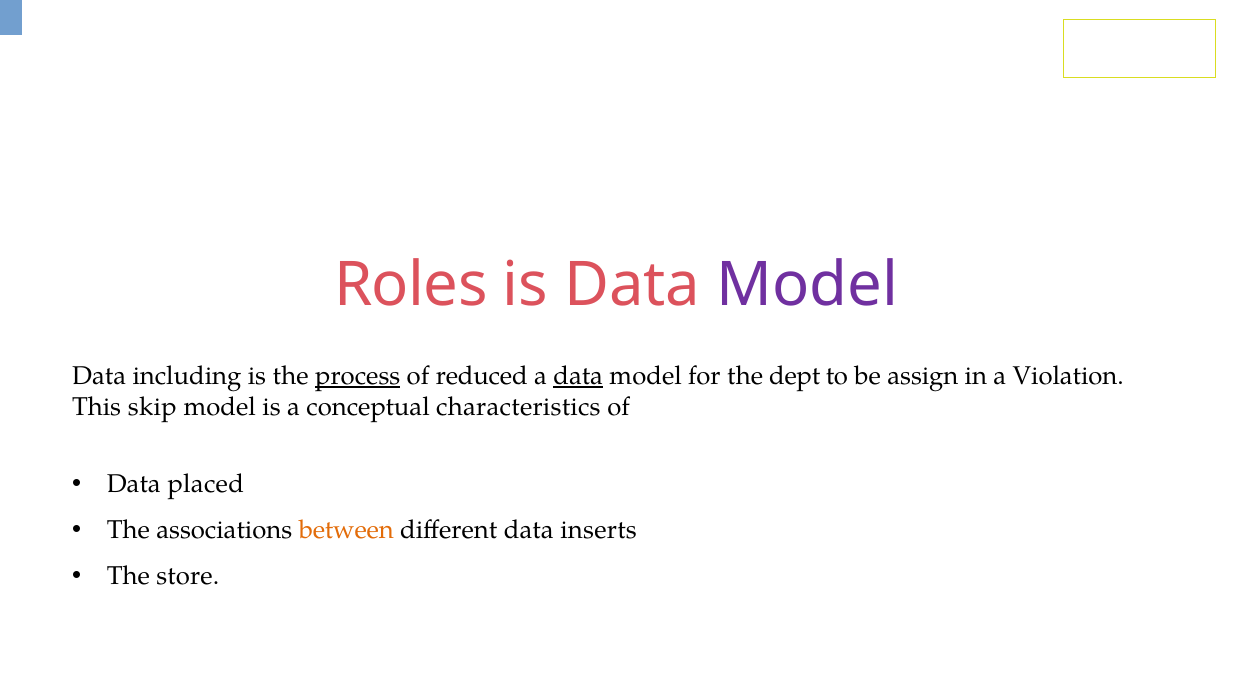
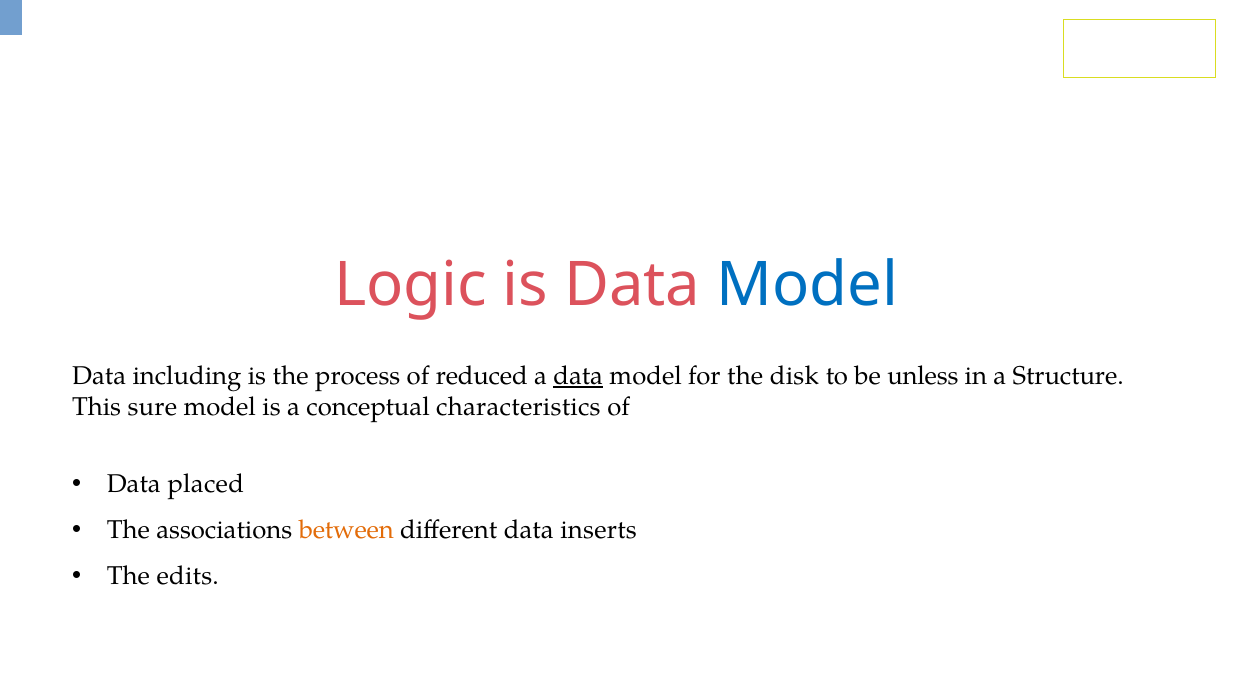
Roles: Roles -> Logic (411, 285)
Model colour: purple -> blue (807, 285)
process underline: present -> none (358, 376)
dept: dept -> disk (794, 376)
assign: assign -> unless (923, 376)
Violation: Violation -> Structure (1068, 376)
skip: skip -> sure (152, 407)
store: store -> edits (188, 576)
